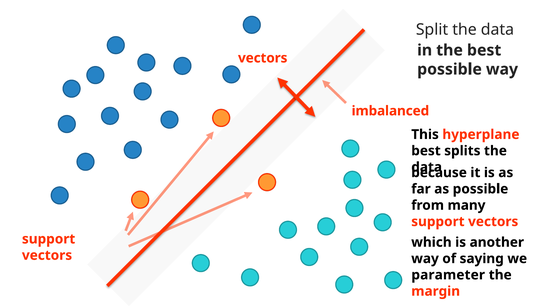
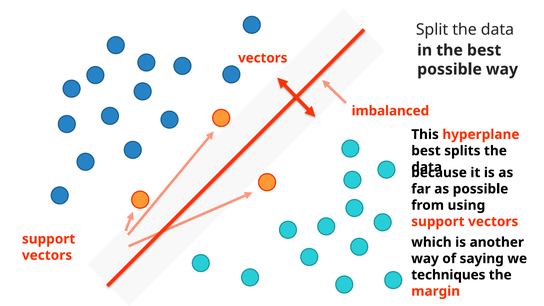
many: many -> using (466, 205)
parameter: parameter -> techniques (448, 275)
